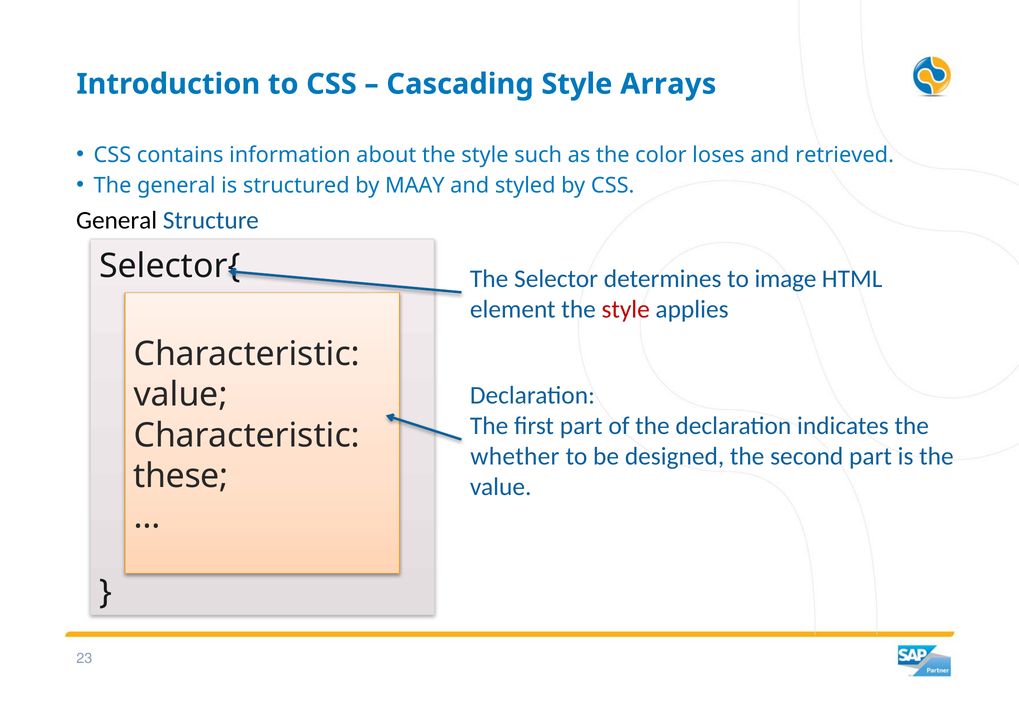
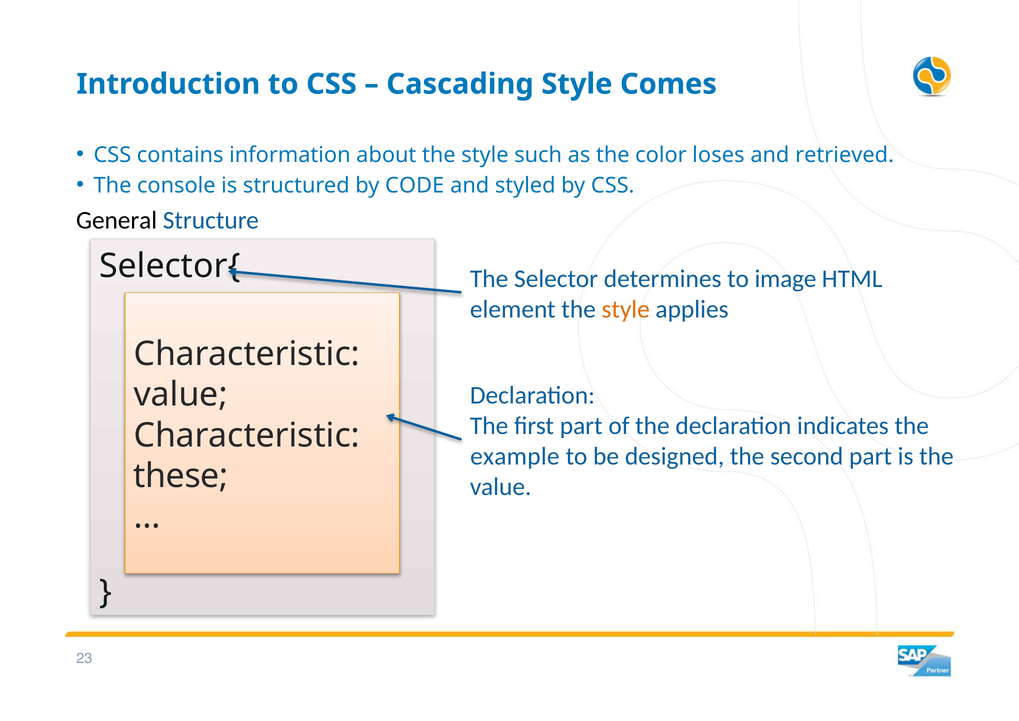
Arrays: Arrays -> Comes (668, 84)
The general: general -> console (176, 185)
MAAY: MAAY -> CODE (415, 185)
style colour: red -> orange (626, 309)
whether: whether -> example (515, 457)
